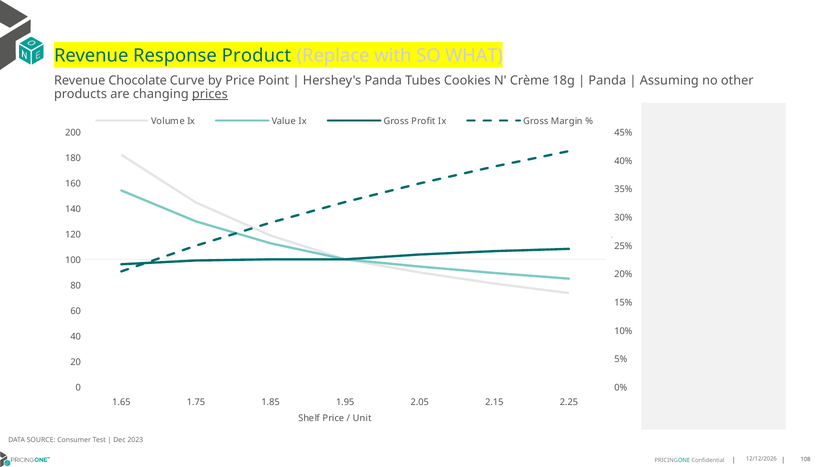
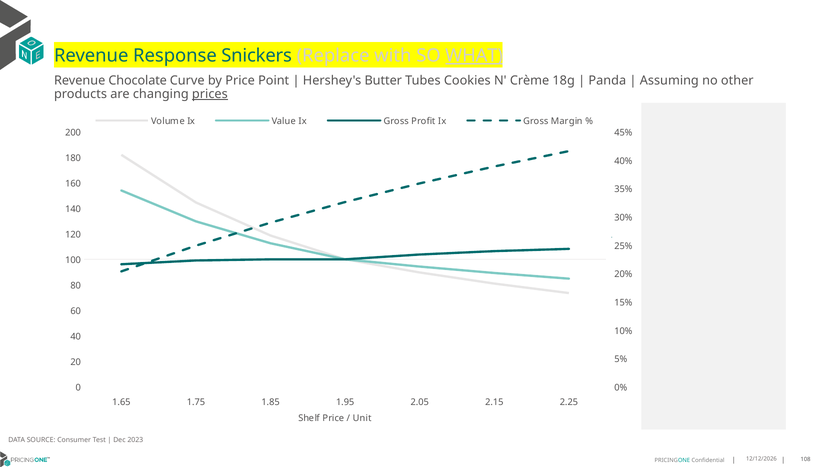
Product: Product -> Snickers (257, 56)
WHAT underline: none -> present (474, 56)
Hershey's Panda: Panda -> Butter (383, 80)
